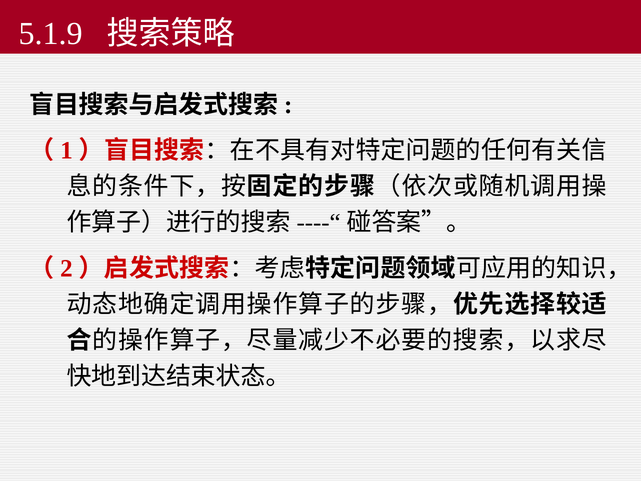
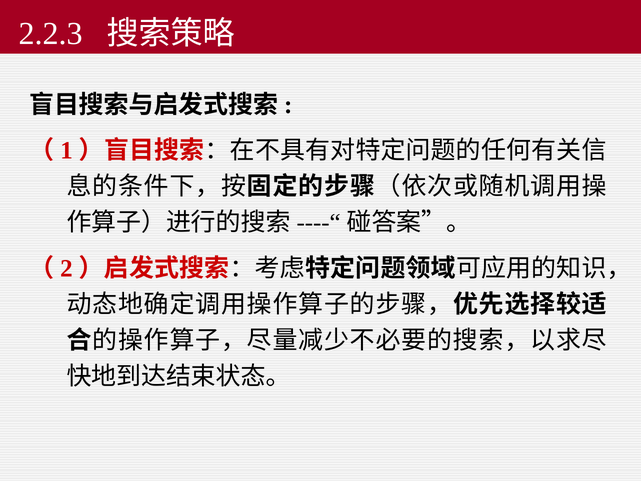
5.1.9: 5.1.9 -> 2.2.3 (51, 33)
